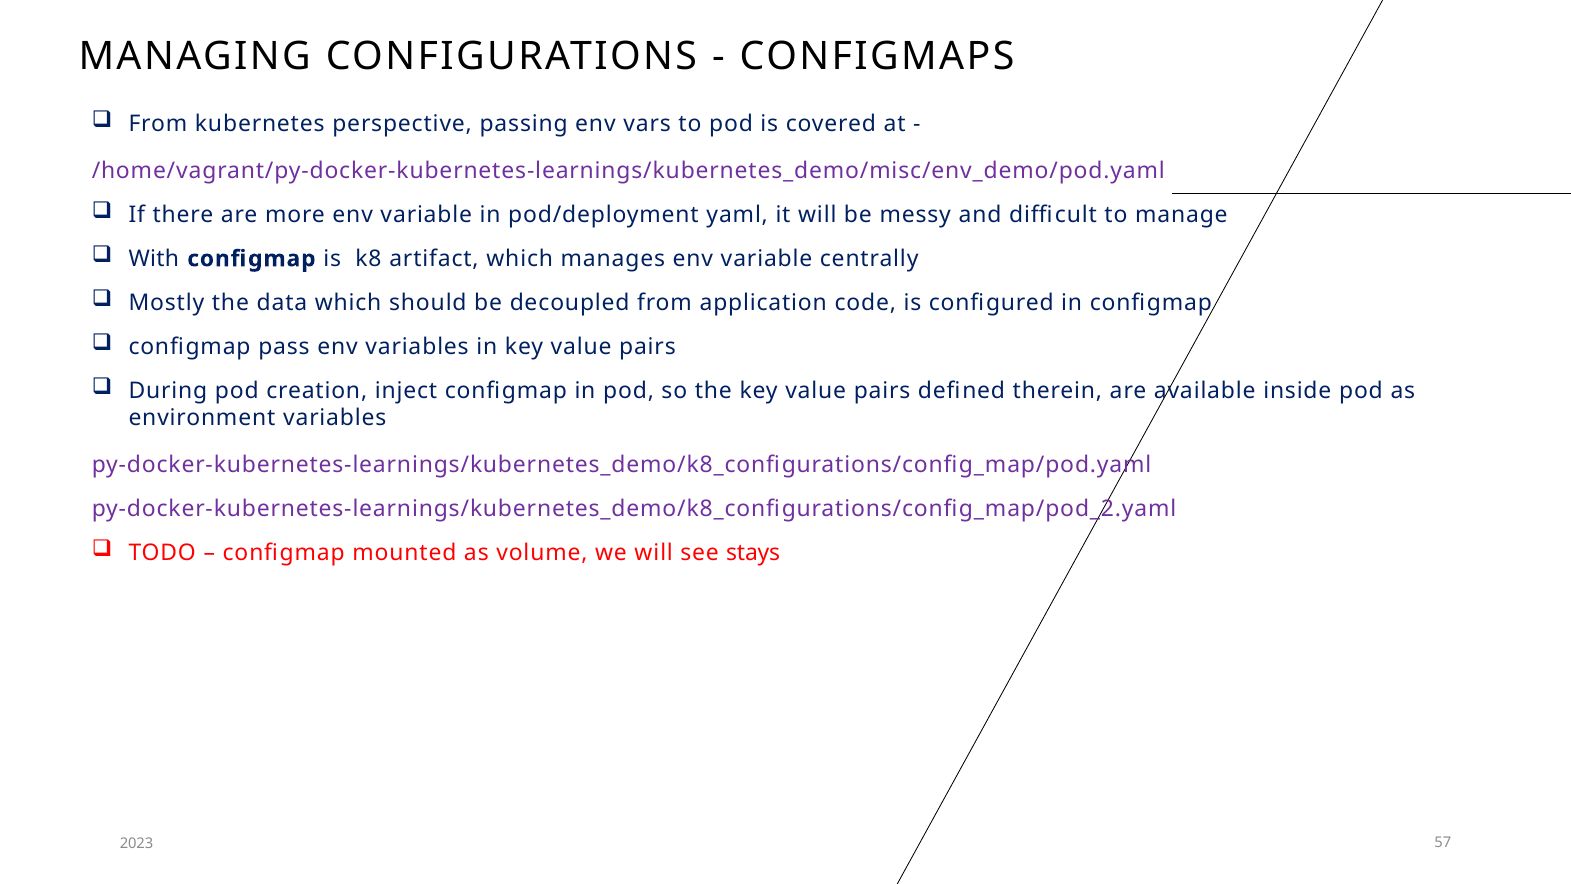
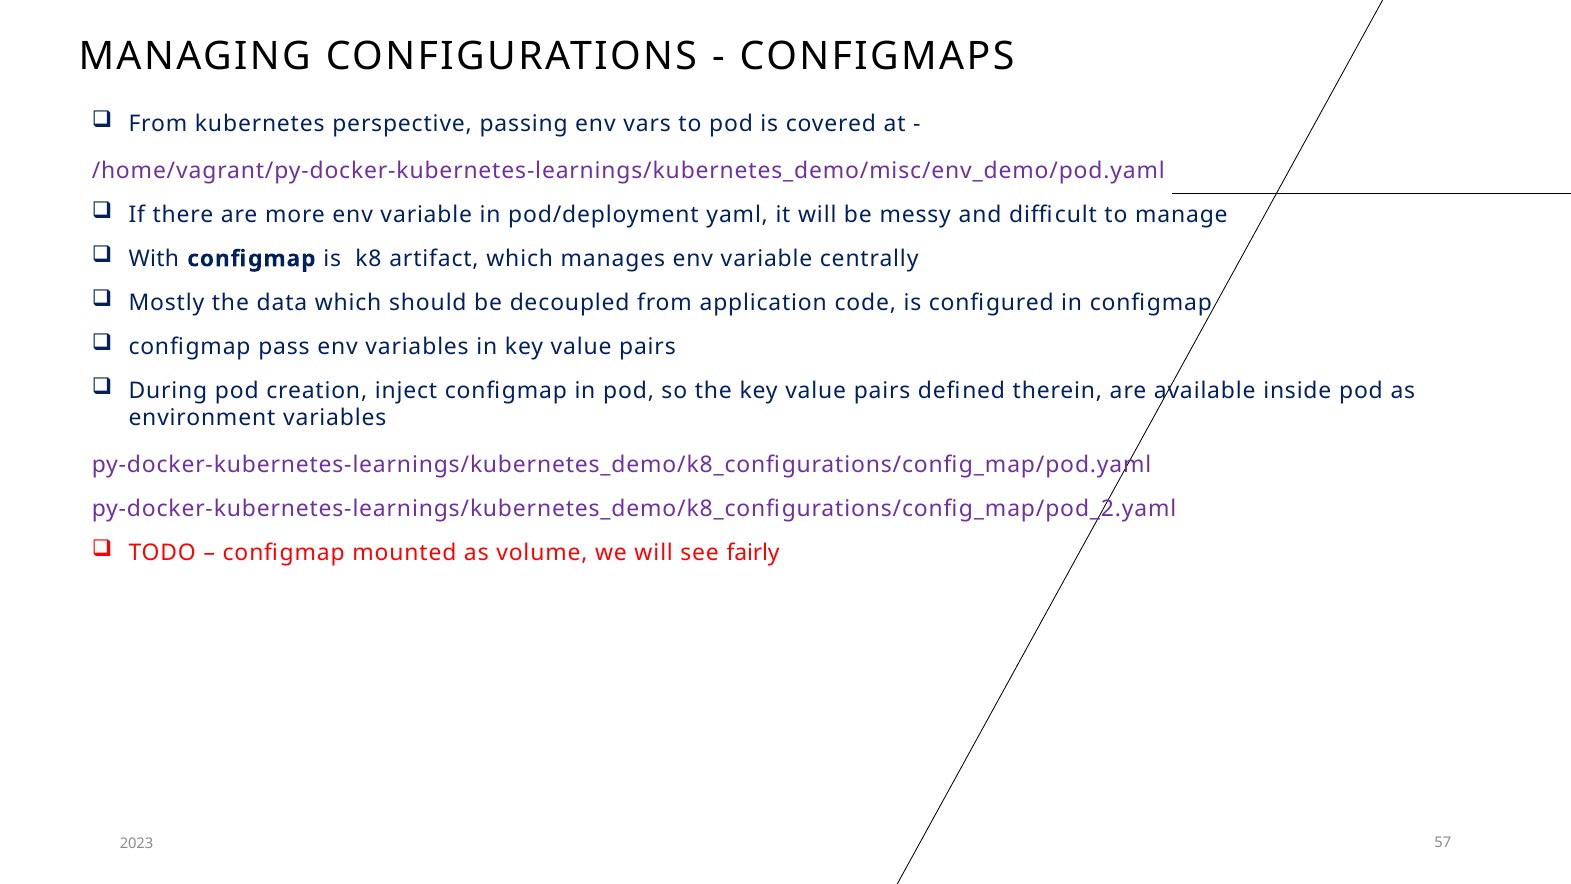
stays: stays -> fairly (753, 552)
